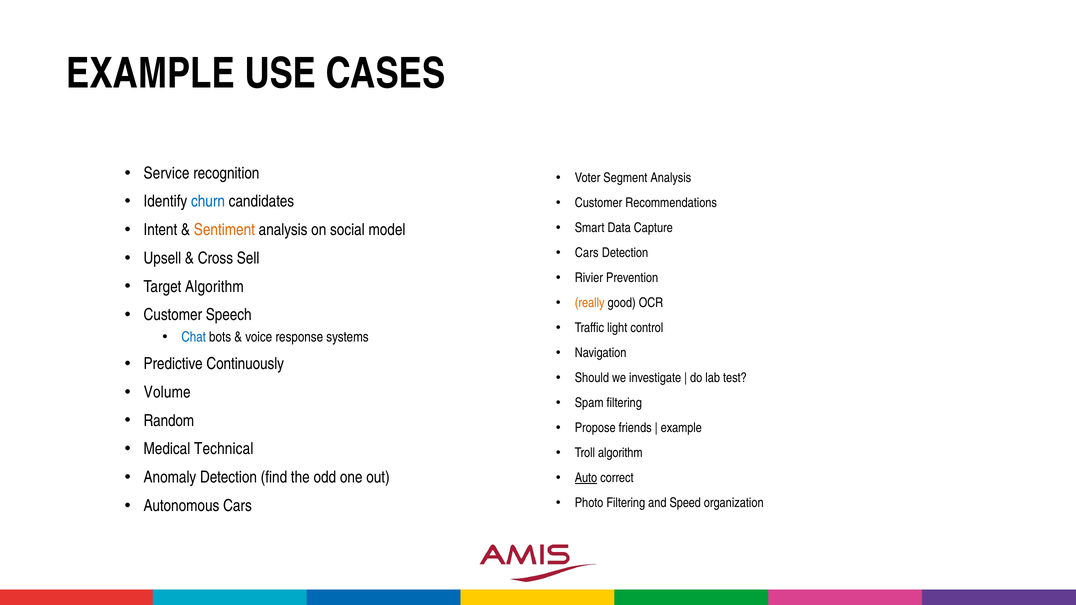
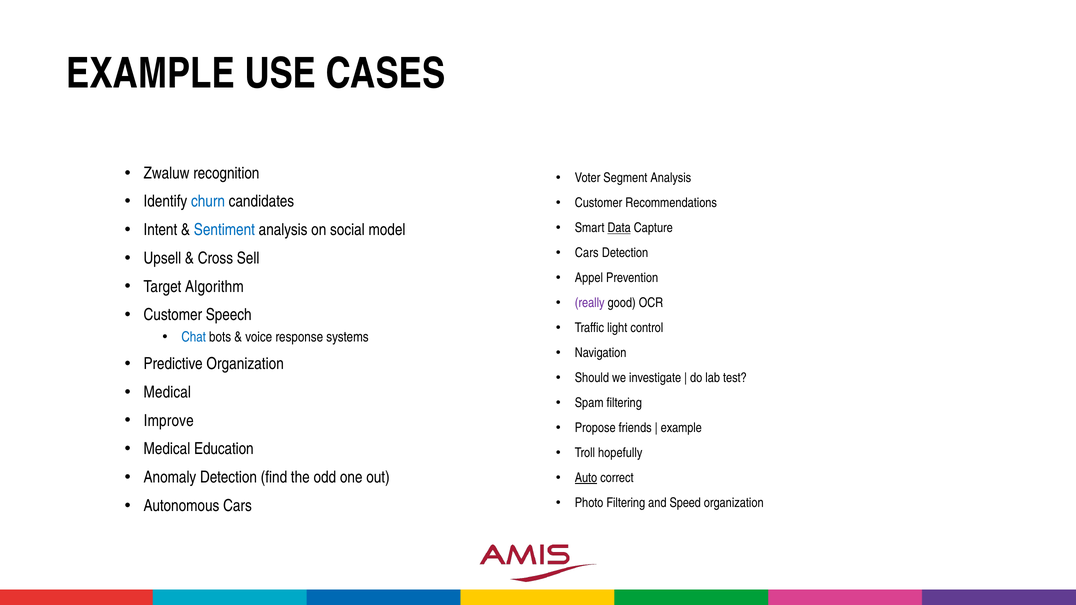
Service: Service -> Zwaluw (167, 173)
Data underline: none -> present (619, 228)
Sentiment colour: orange -> blue (224, 230)
Rivier: Rivier -> Appel (589, 278)
really colour: orange -> purple (590, 303)
Predictive Continuously: Continuously -> Organization (245, 364)
Volume: Volume -> Medical (167, 392)
Random: Random -> Improve (169, 421)
Technical: Technical -> Education (224, 449)
Troll algorithm: algorithm -> hopefully (620, 453)
